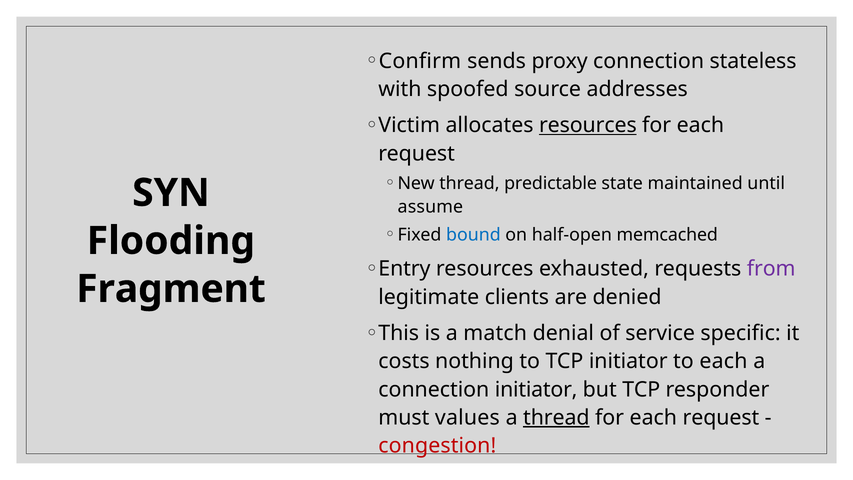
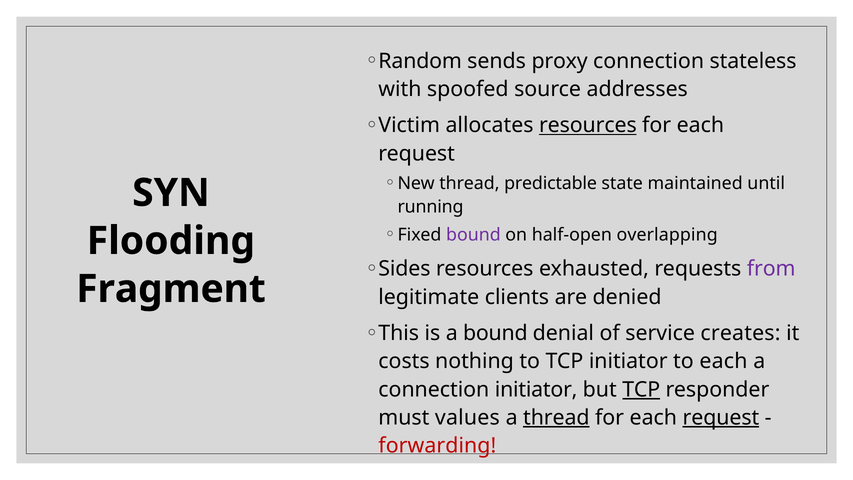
Confirm: Confirm -> Random (420, 61)
assume: assume -> running (431, 207)
bound colour: blue -> purple (473, 235)
memcached: memcached -> overlapping (667, 235)
Entry: Entry -> Sides (404, 269)
a match: match -> bound (495, 333)
specific: specific -> creates (740, 333)
TCP underline: none -> present (641, 389)
request underline: none -> present (721, 417)
congestion: congestion -> forwarding (437, 446)
